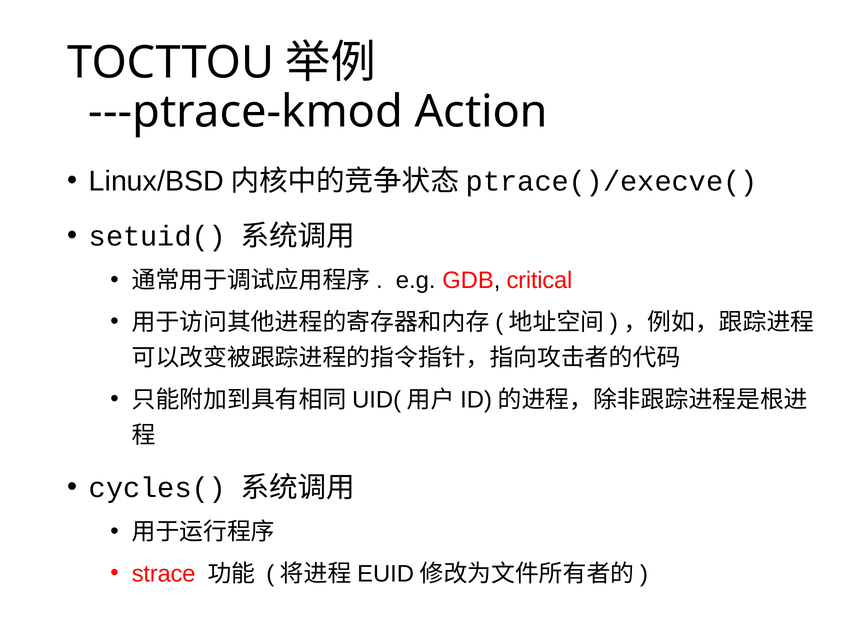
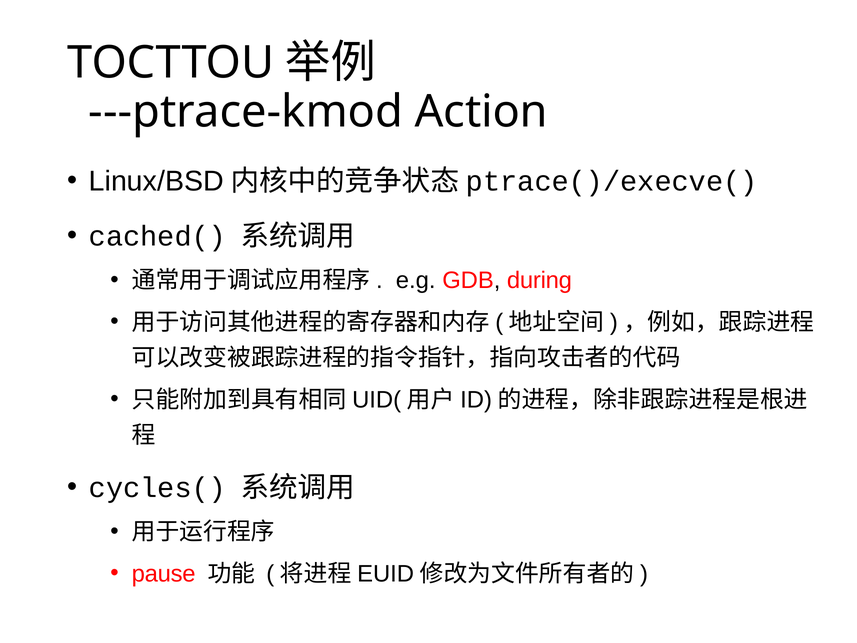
setuid(: setuid( -> cached( (157, 236)
critical: critical -> during (539, 280)
strace: strace -> pause (164, 574)
